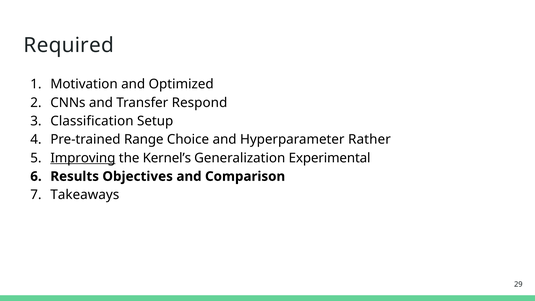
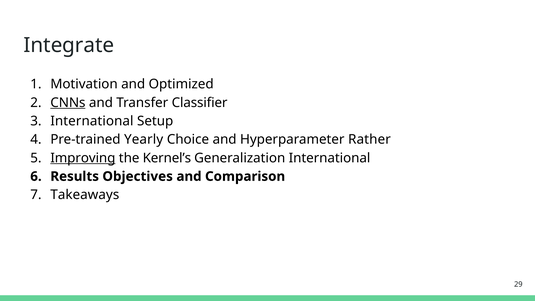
Required: Required -> Integrate (69, 45)
CNNs underline: none -> present (68, 103)
Respond: Respond -> Classifier (200, 103)
Classification: Classification -> International (92, 121)
Range: Range -> Yearly (144, 139)
Generalization Experimental: Experimental -> International (330, 158)
